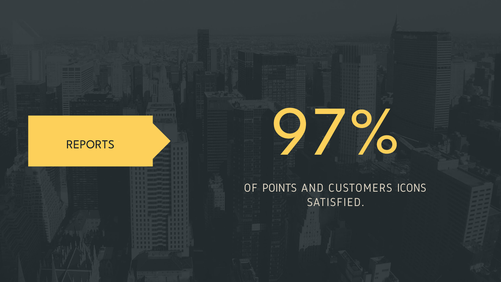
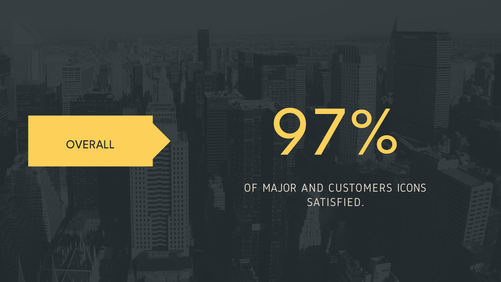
REPORTS: REPORTS -> OVERALL (90, 144)
POINTS: POINTS -> MAJOR (279, 188)
